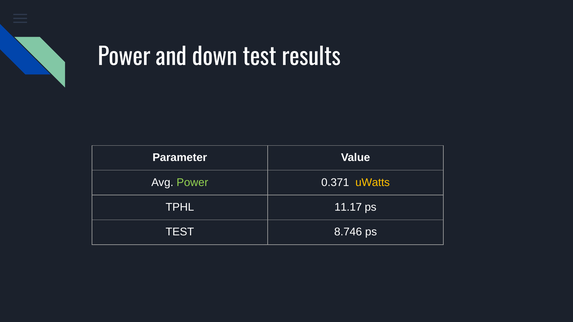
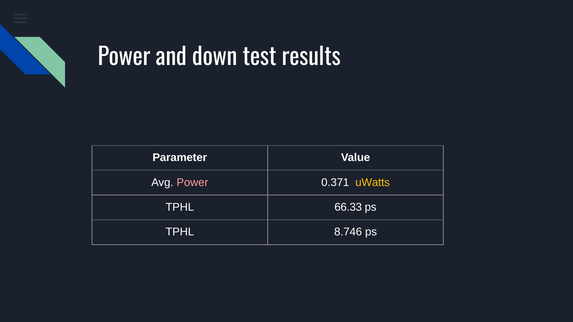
Power colour: light green -> pink (192, 183)
11.17: 11.17 -> 66.33 (348, 207)
TEST: TEST -> TPHL (180, 232)
